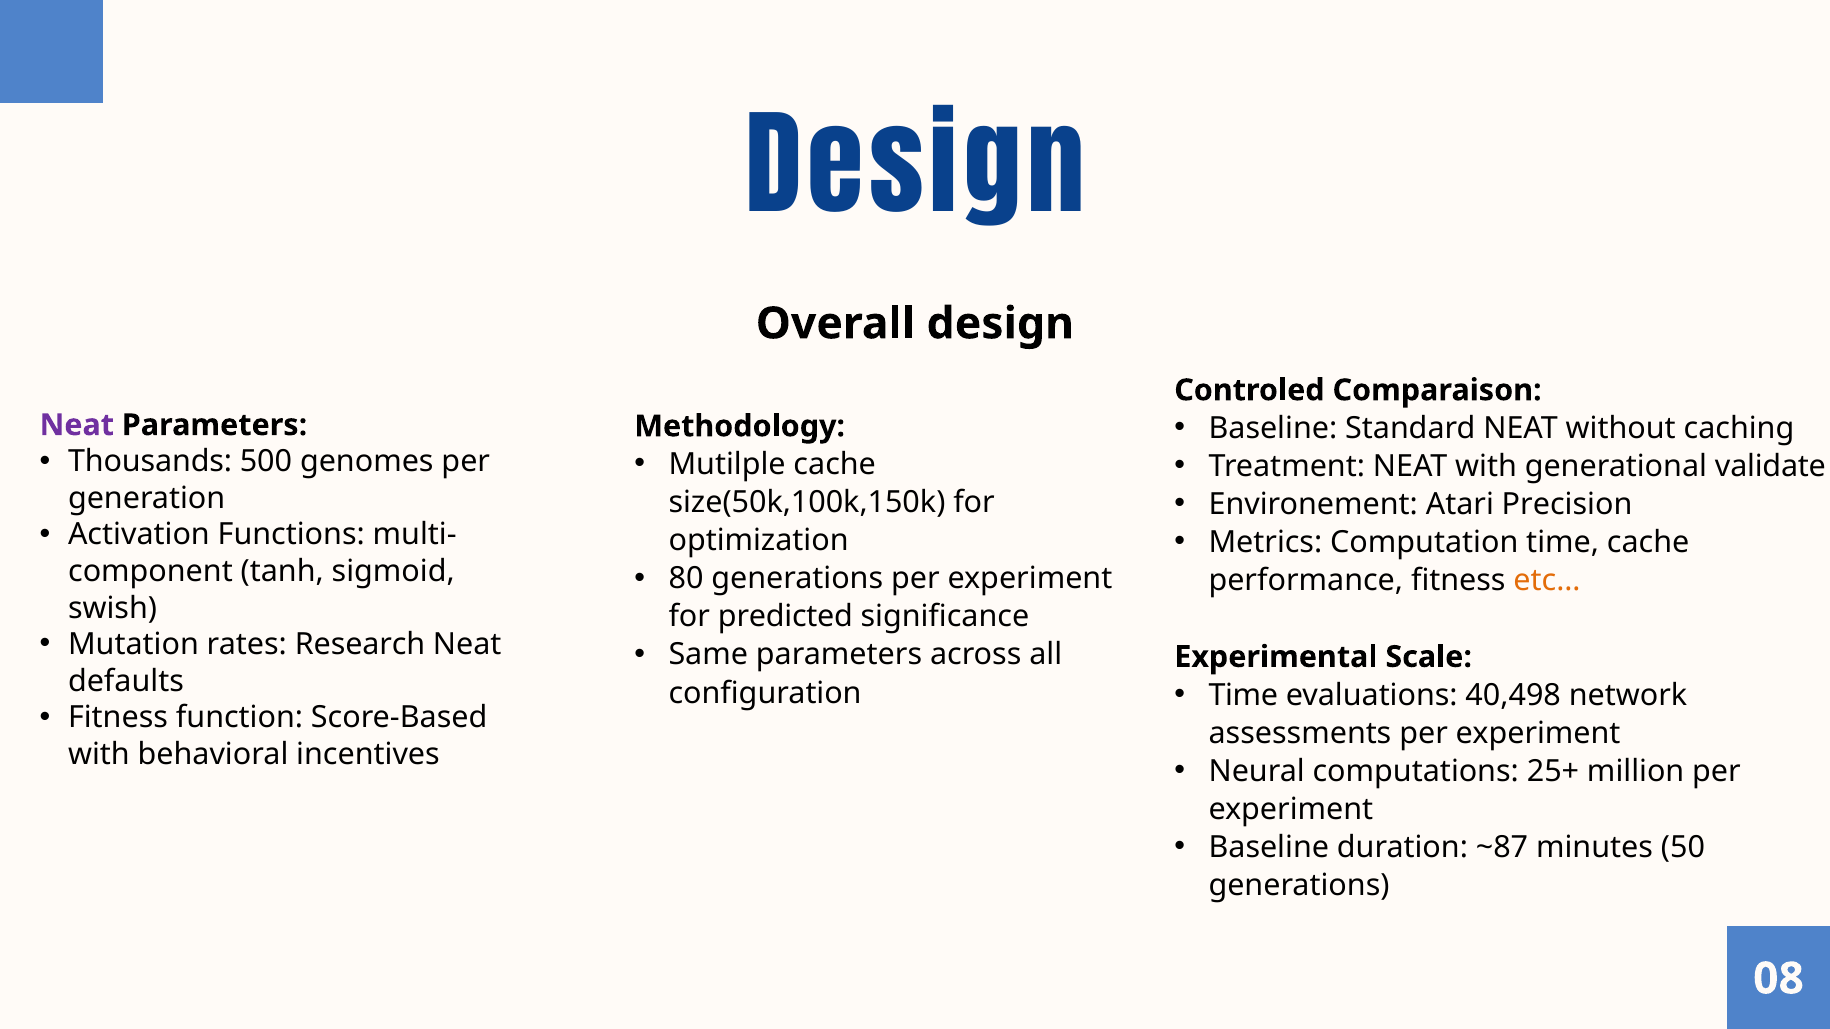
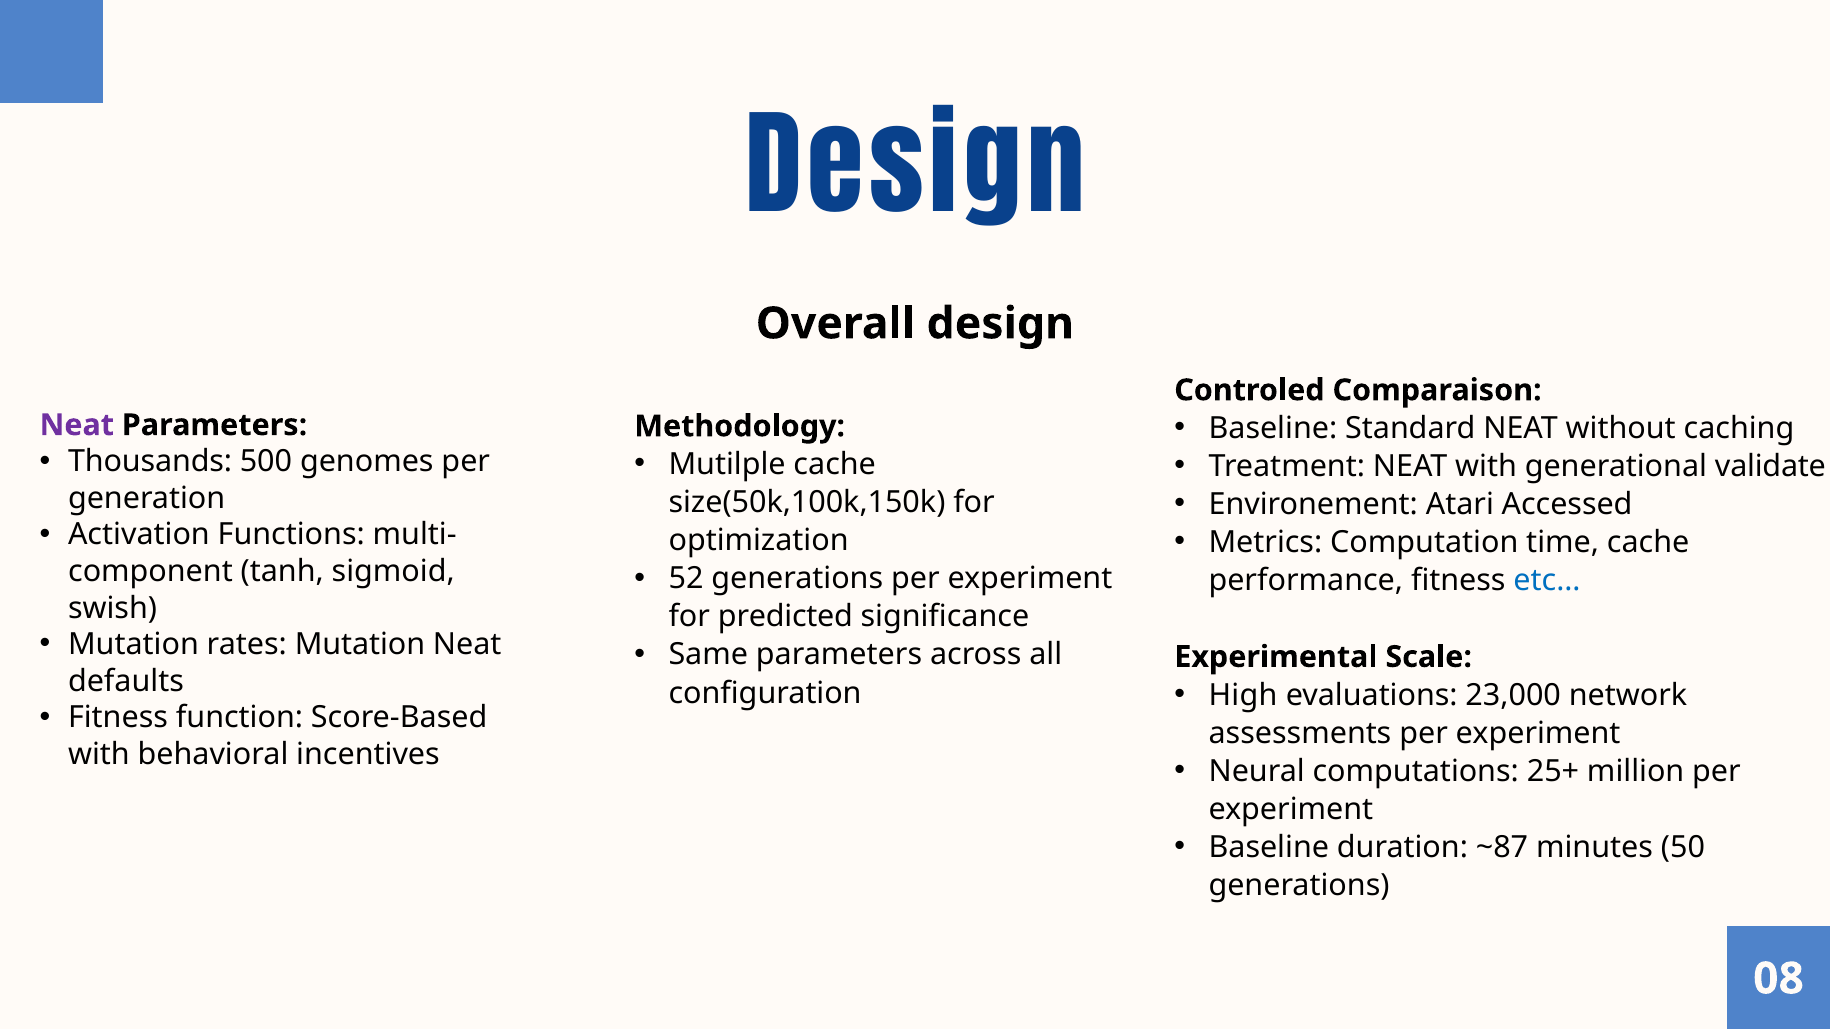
Precision: Precision -> Accessed (1567, 505)
80: 80 -> 52 (686, 579)
etc… colour: orange -> blue (1547, 581)
rates Research: Research -> Mutation (360, 645)
Time: Time -> High (1243, 695)
40,498: 40,498 -> 23,000 (1513, 695)
